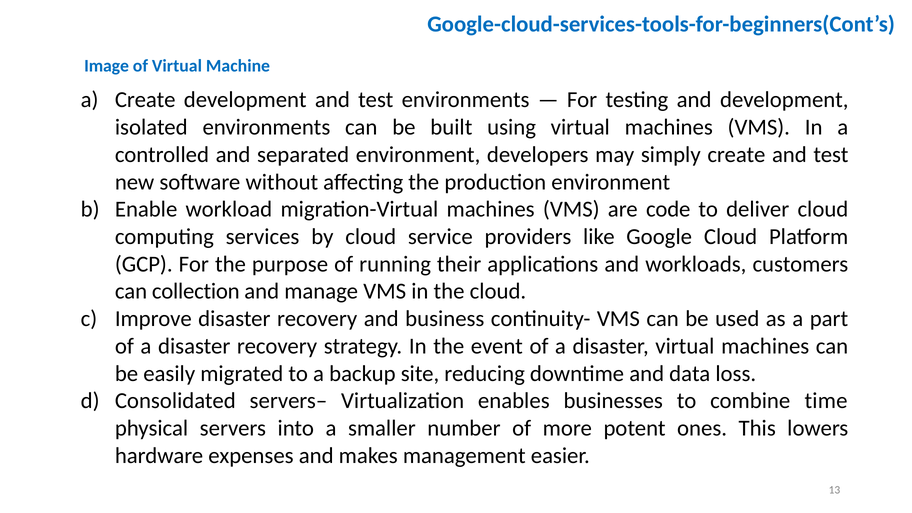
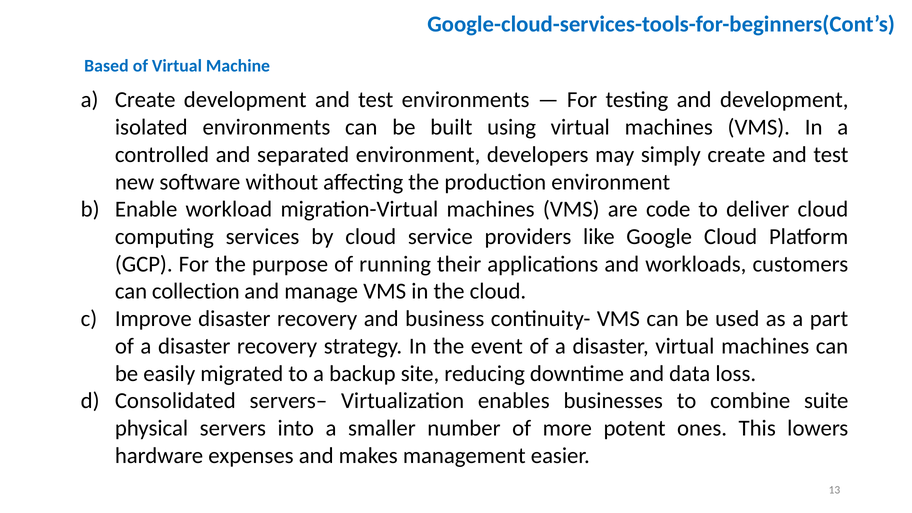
Image: Image -> Based (106, 66)
time: time -> suite (826, 401)
